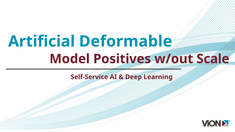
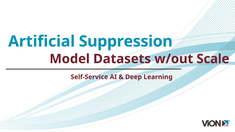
Deformable: Deformable -> Suppression (126, 41)
Positives: Positives -> Datasets (122, 59)
